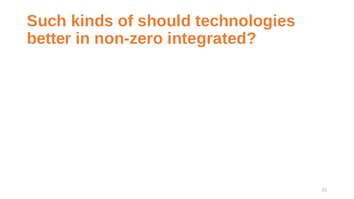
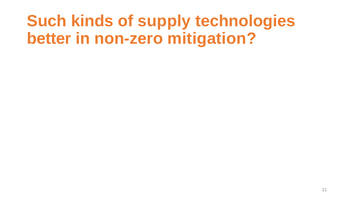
should: should -> supply (164, 21)
integrated: integrated -> mitigation (212, 38)
